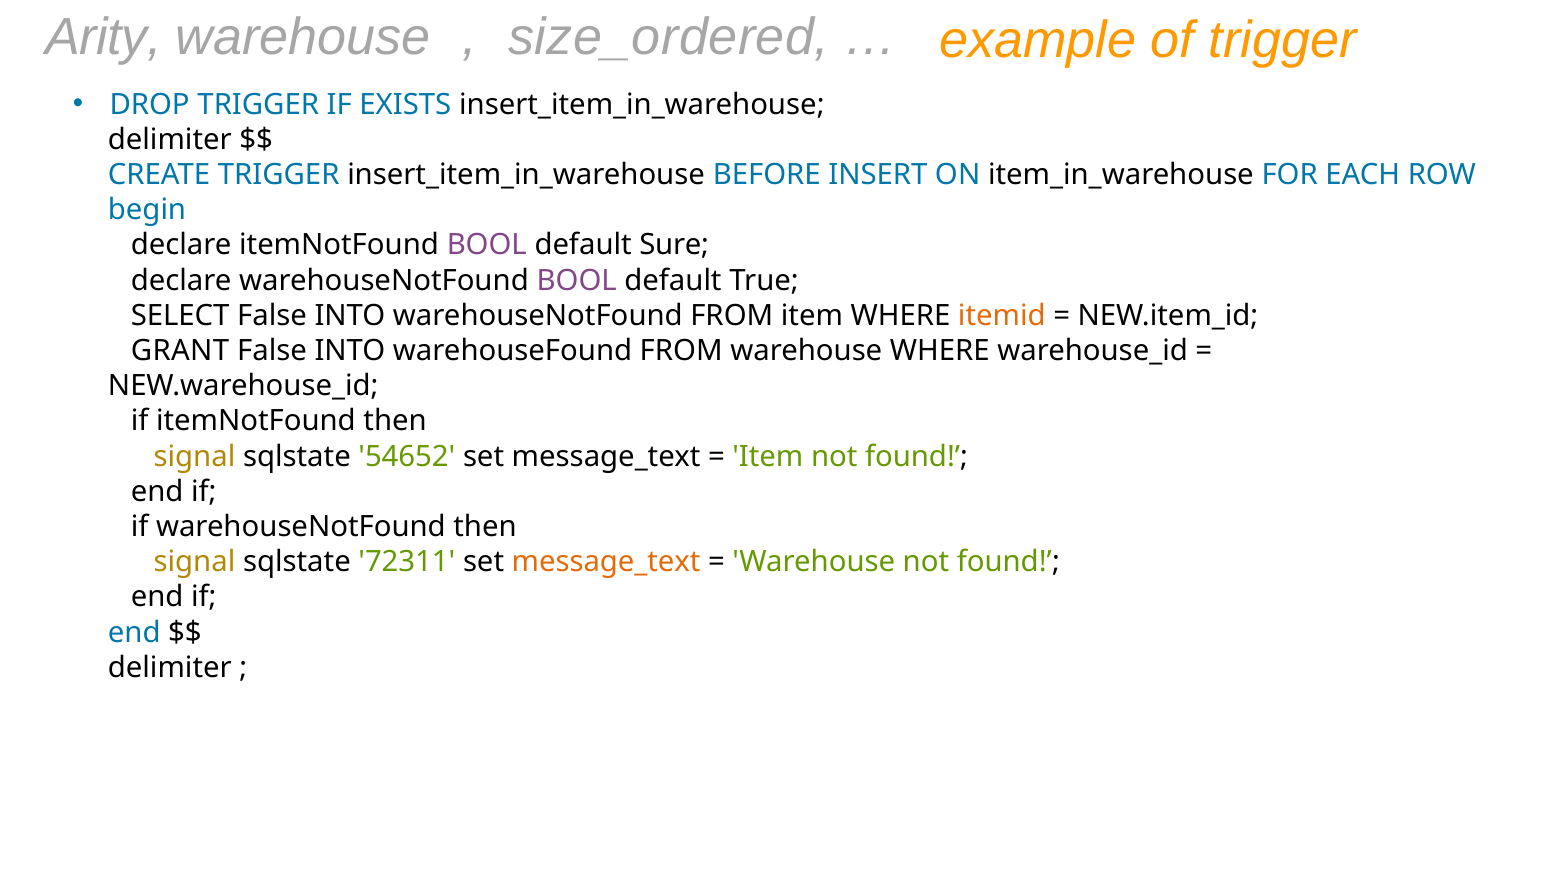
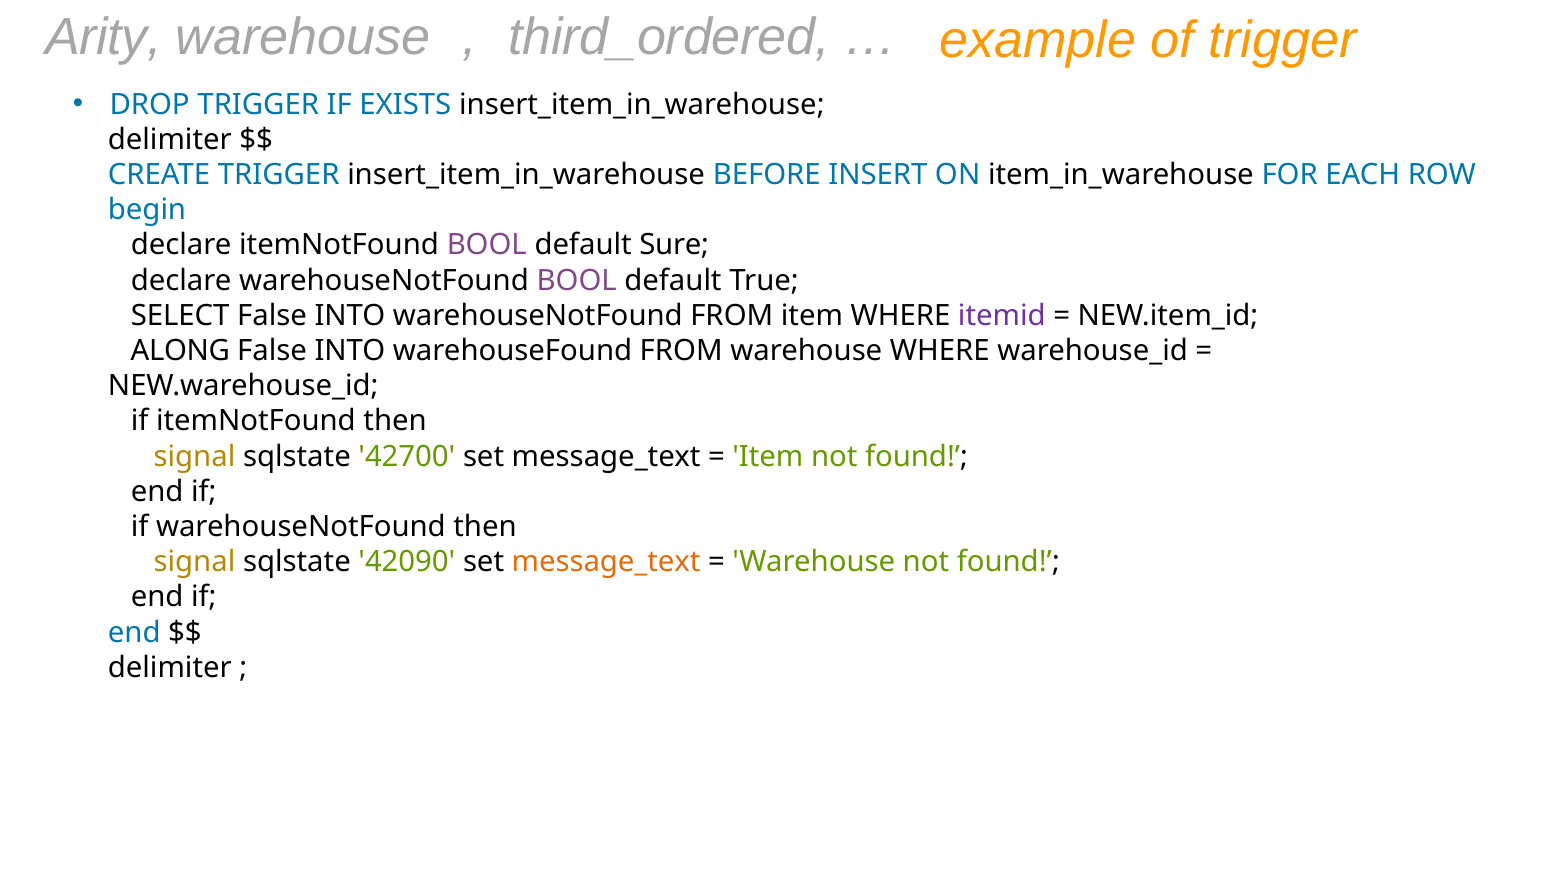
size_ordered: size_ordered -> third_ordered (669, 37)
itemid colour: orange -> purple (1002, 316)
GRANT: GRANT -> ALONG (180, 351)
54652: 54652 -> 42700 (407, 456)
72311: 72311 -> 42090 (407, 562)
